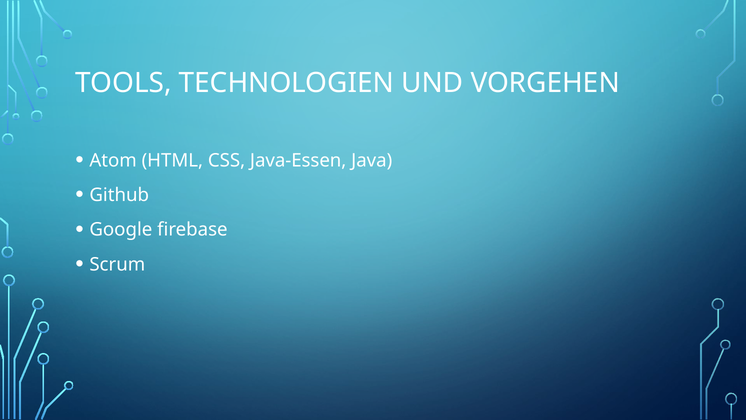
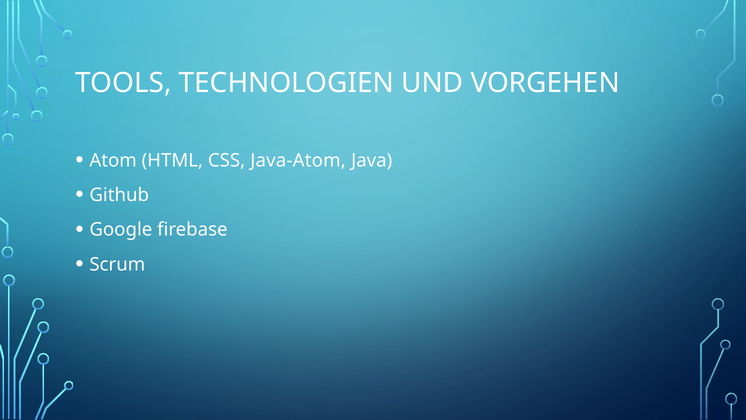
Java-Essen: Java-Essen -> Java-Atom (298, 160)
